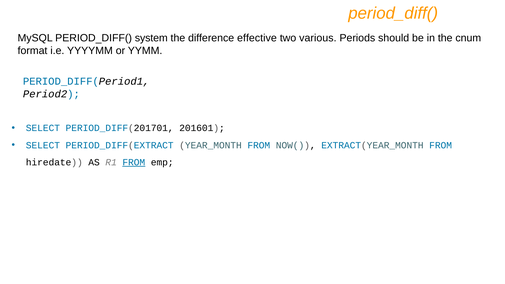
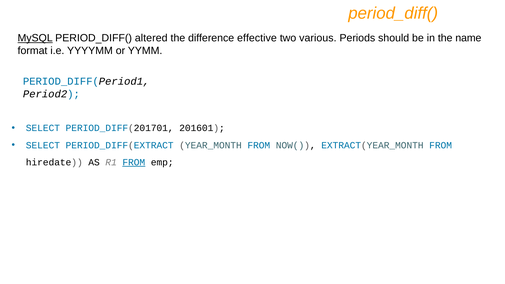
MySQL underline: none -> present (35, 38)
system: system -> altered (151, 38)
cnum: cnum -> name (468, 38)
